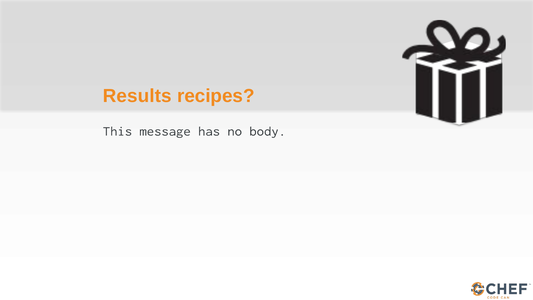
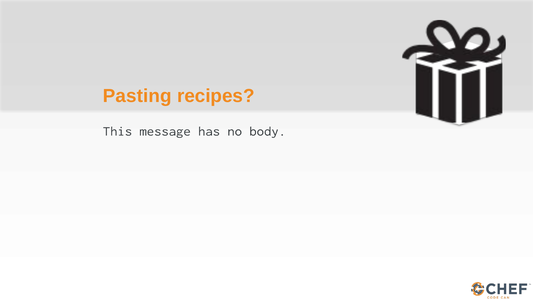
Results: Results -> Pasting (137, 96)
